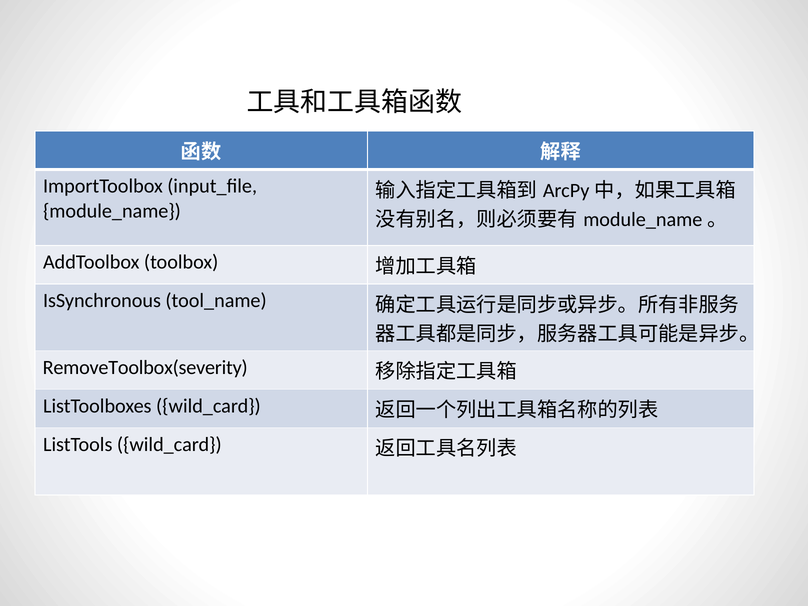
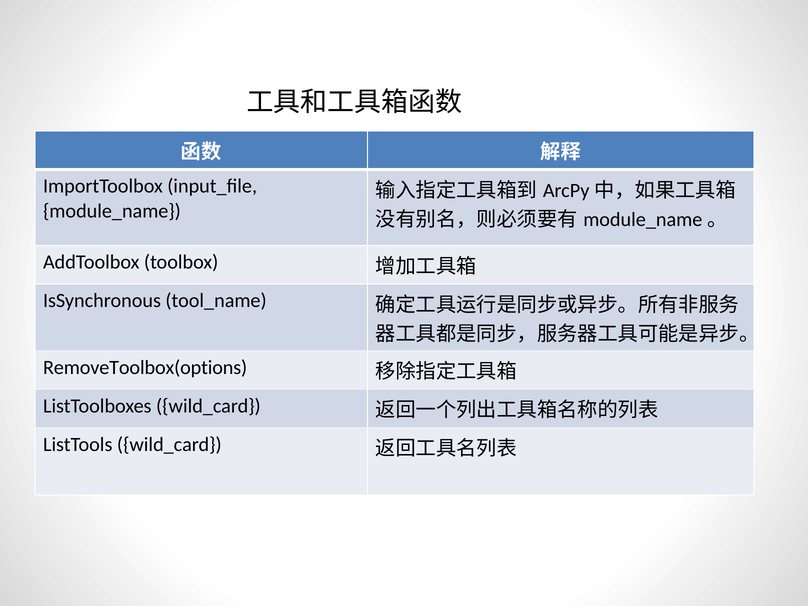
RemoveToolbox(severity: RemoveToolbox(severity -> RemoveToolbox(options (145, 367)
